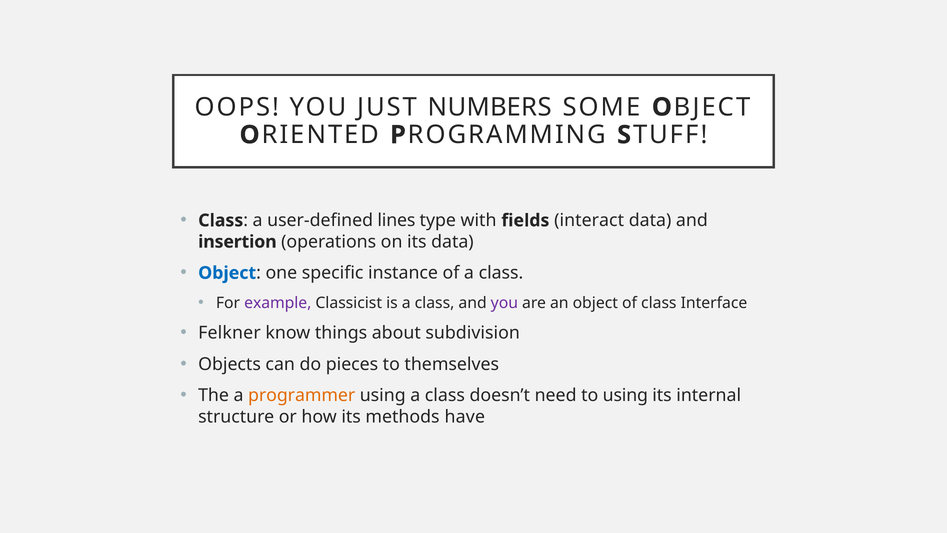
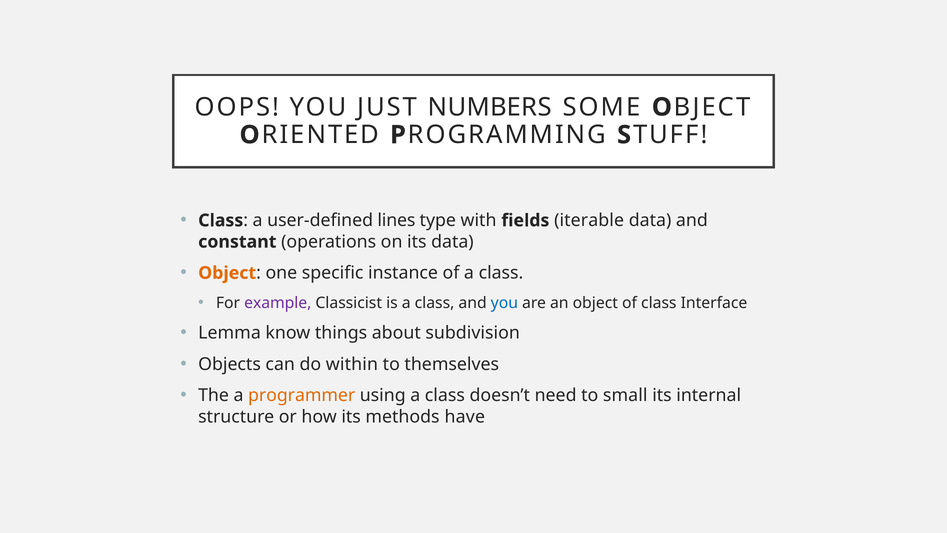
interact: interact -> iterable (589, 220)
insertion: insertion -> constant (237, 242)
Object colour: blue -> orange (227, 273)
you colour: purple -> blue (504, 303)
Felkner: Felkner -> Lemma (230, 333)
pieces: pieces -> within (352, 364)
to using: using -> small (625, 395)
